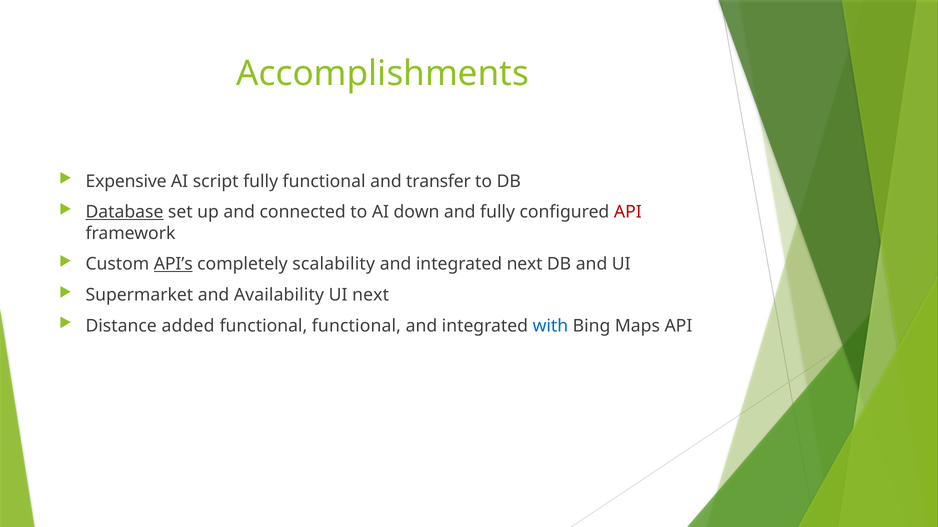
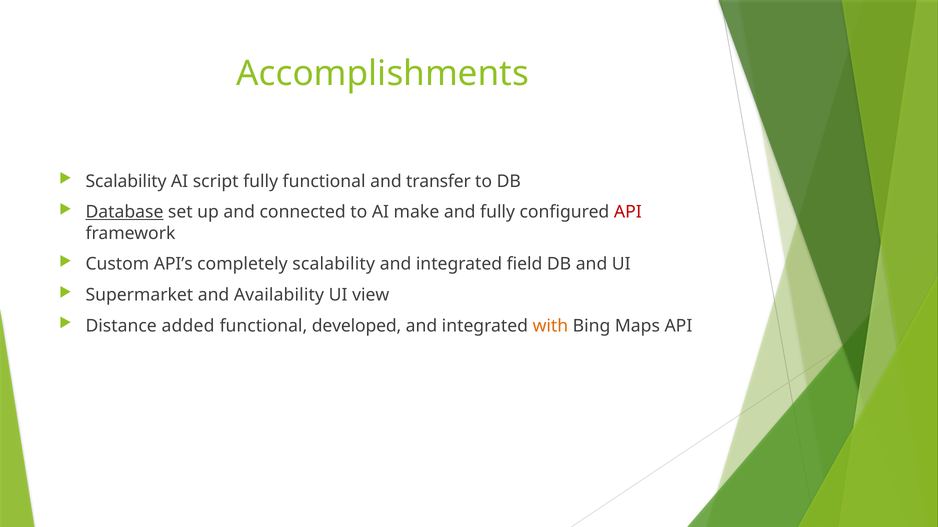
Expensive: Expensive -> Scalability (126, 182)
down: down -> make (416, 212)
API’s underline: present -> none (173, 264)
integrated next: next -> field (525, 264)
UI next: next -> view (371, 295)
functional functional: functional -> developed (357, 326)
with colour: blue -> orange (550, 326)
